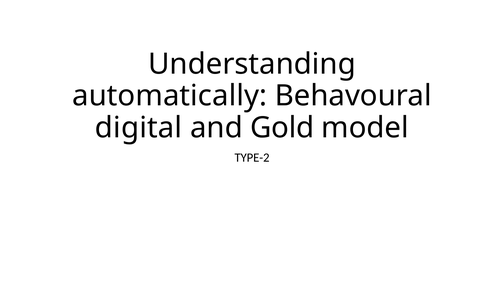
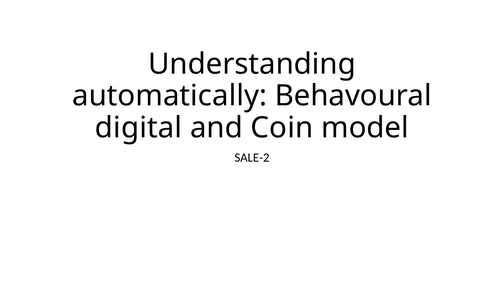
Gold: Gold -> Coin (282, 127)
TYPE-2: TYPE-2 -> SALE-2 (252, 158)
